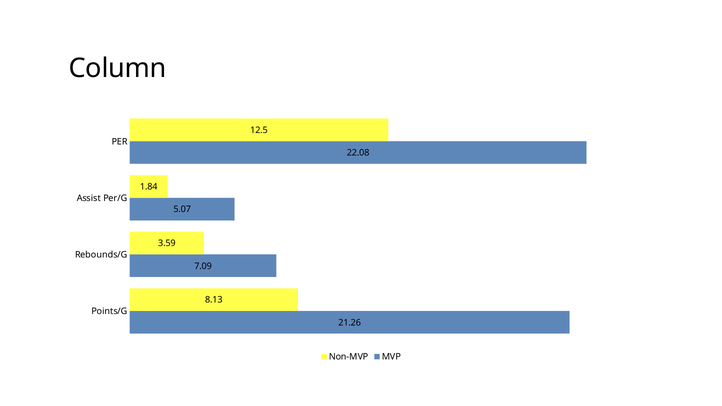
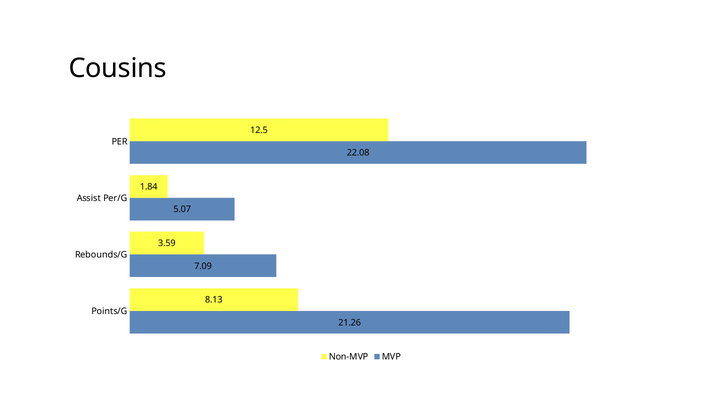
Column: Column -> Cousins (118, 68)
